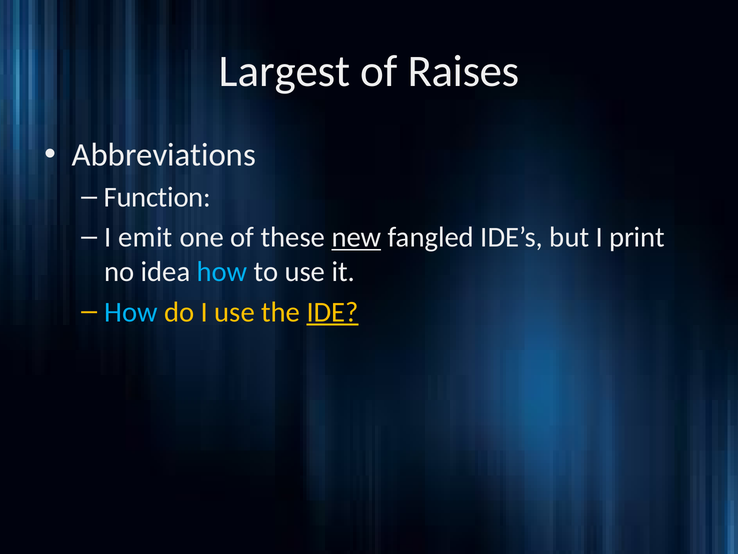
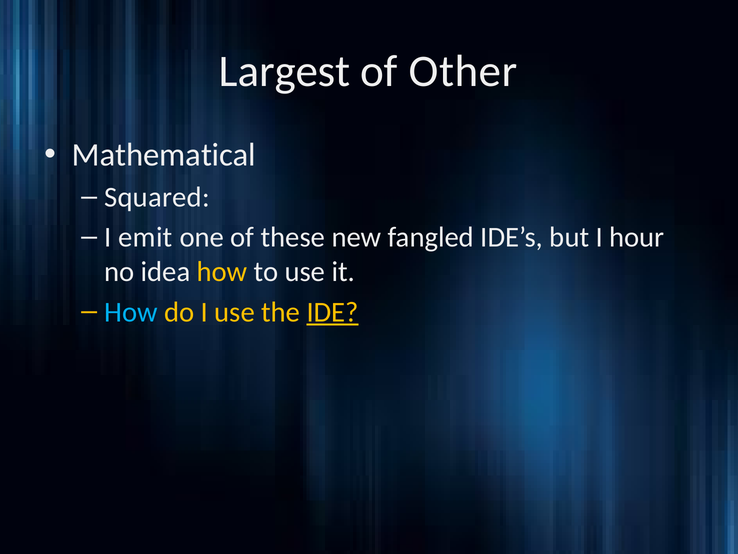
Raises: Raises -> Other (463, 71)
Abbreviations: Abbreviations -> Mathematical (164, 155)
Function: Function -> Squared (157, 197)
new underline: present -> none (356, 237)
print: print -> hour (637, 237)
how colour: light blue -> yellow (222, 272)
